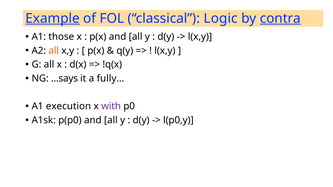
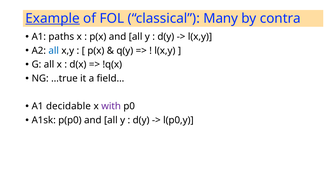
Logic: Logic -> Many (221, 18)
contra underline: present -> none (280, 18)
those: those -> paths (61, 37)
all colour: orange -> blue (54, 51)
…says: …says -> …true (64, 79)
fully…: fully… -> field… (110, 79)
execution: execution -> decidable (68, 106)
